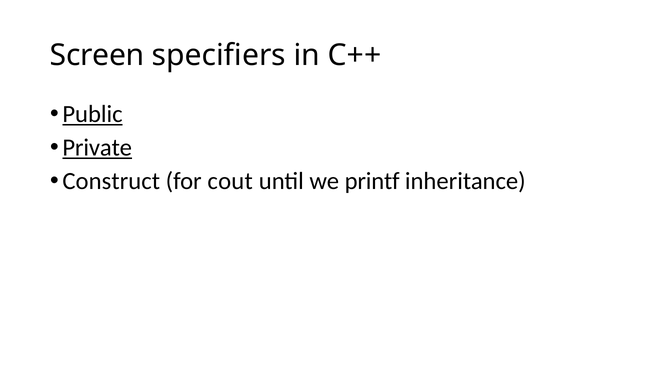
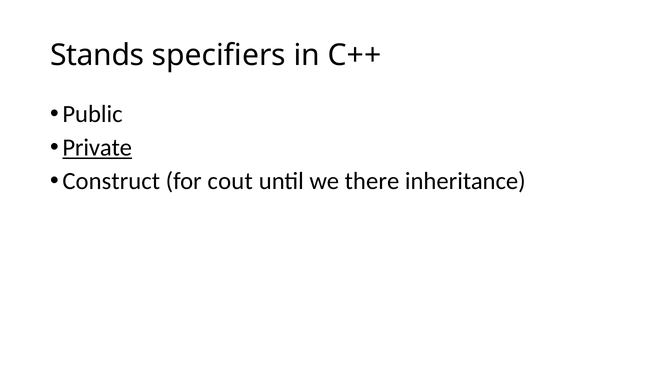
Screen: Screen -> Stands (97, 55)
Public underline: present -> none (93, 114)
printf: printf -> there (372, 181)
